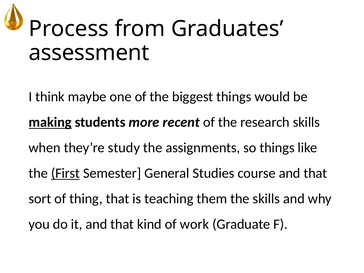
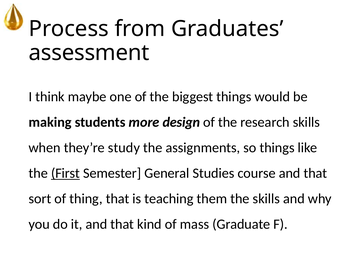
making underline: present -> none (50, 122)
recent: recent -> design (181, 122)
work: work -> mass (194, 224)
